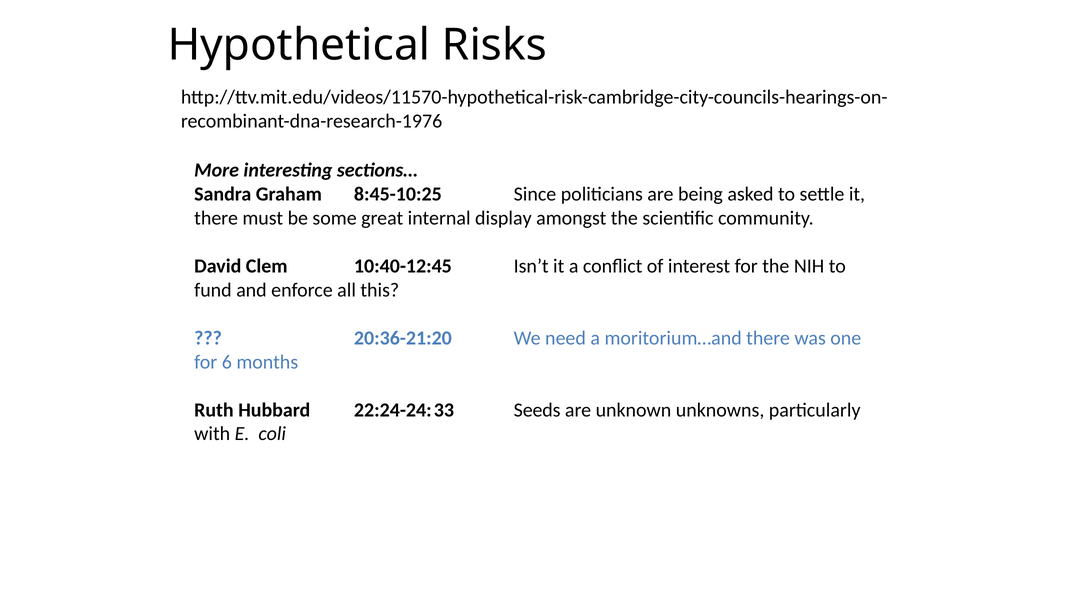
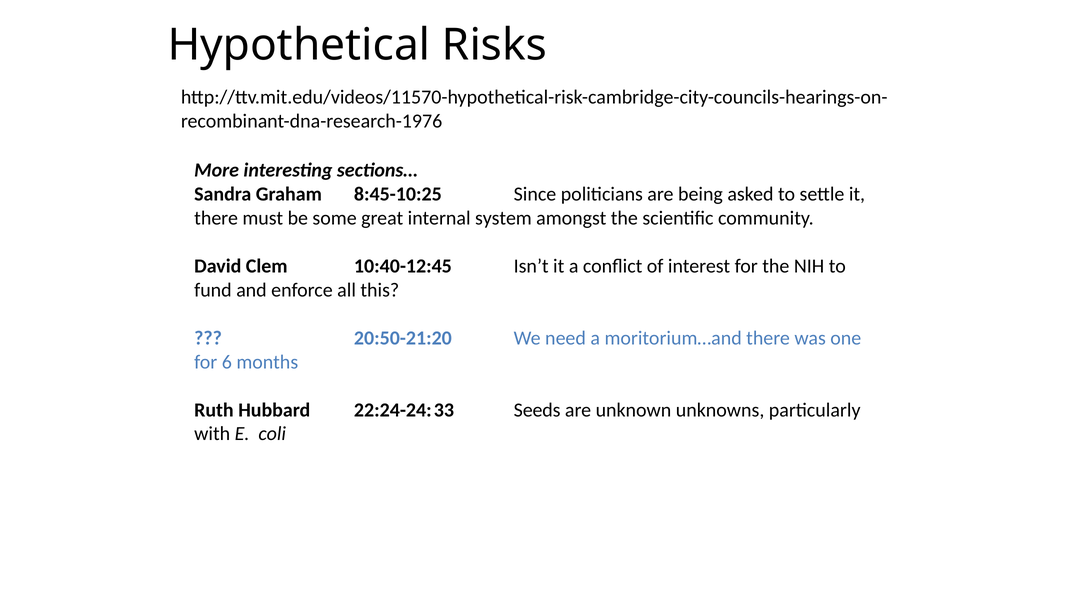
display: display -> system (503, 218)
20:36-21:20: 20:36-21:20 -> 20:50-21:20 (403, 338)
